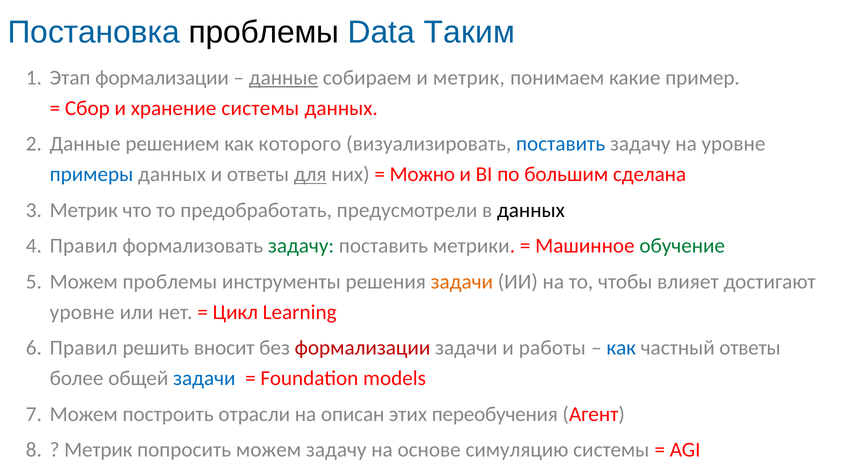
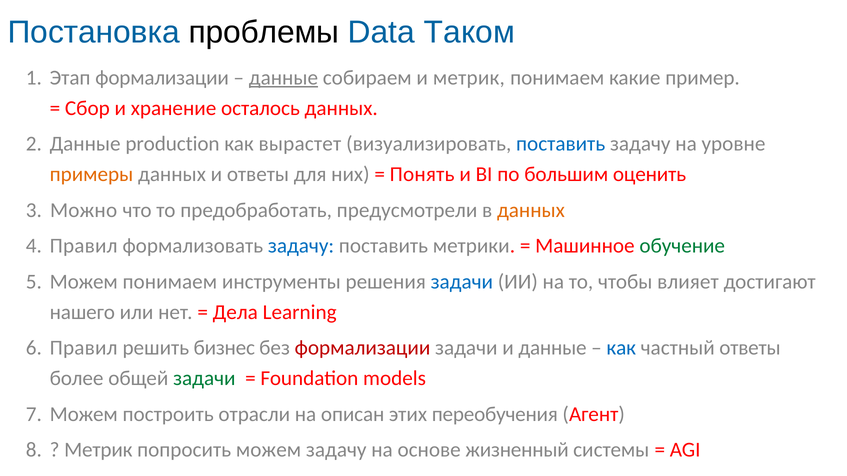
Таким: Таким -> Таком (470, 32)
хранение системы: системы -> осталось (260, 108)
решением: решением -> production (173, 144)
которого: которого -> вырастет (300, 144)
примеры colour: blue -> orange (91, 175)
для underline: present -> none (310, 175)
Можно: Можно -> Понять (422, 175)
сделана: сделана -> оценить (650, 175)
Метрик: Метрик -> Можно (84, 210)
данных colour: black -> orange (531, 210)
задачу colour: green -> blue (301, 246)
Можем проблемы: проблемы -> понимаем (170, 282)
задачи colour: orange -> blue (462, 282)
уровне: уровне -> нашего (82, 312)
Цикл: Цикл -> Дела (235, 312)
вносит: вносит -> бизнес (224, 348)
и работы: работы -> данные (553, 348)
задачи colour: blue -> green (204, 379)
симуляцию: симуляцию -> жизненный (517, 450)
